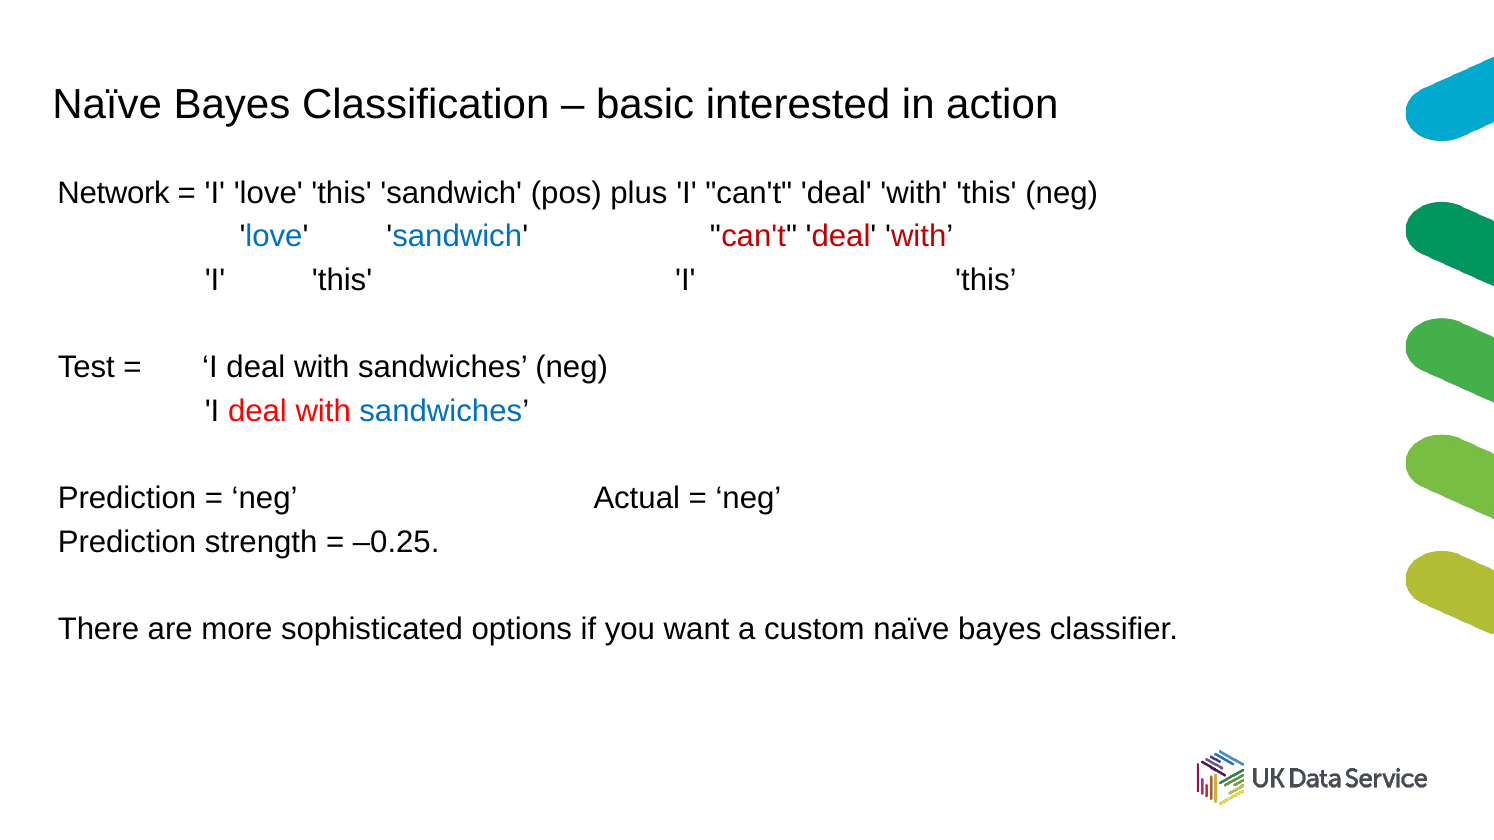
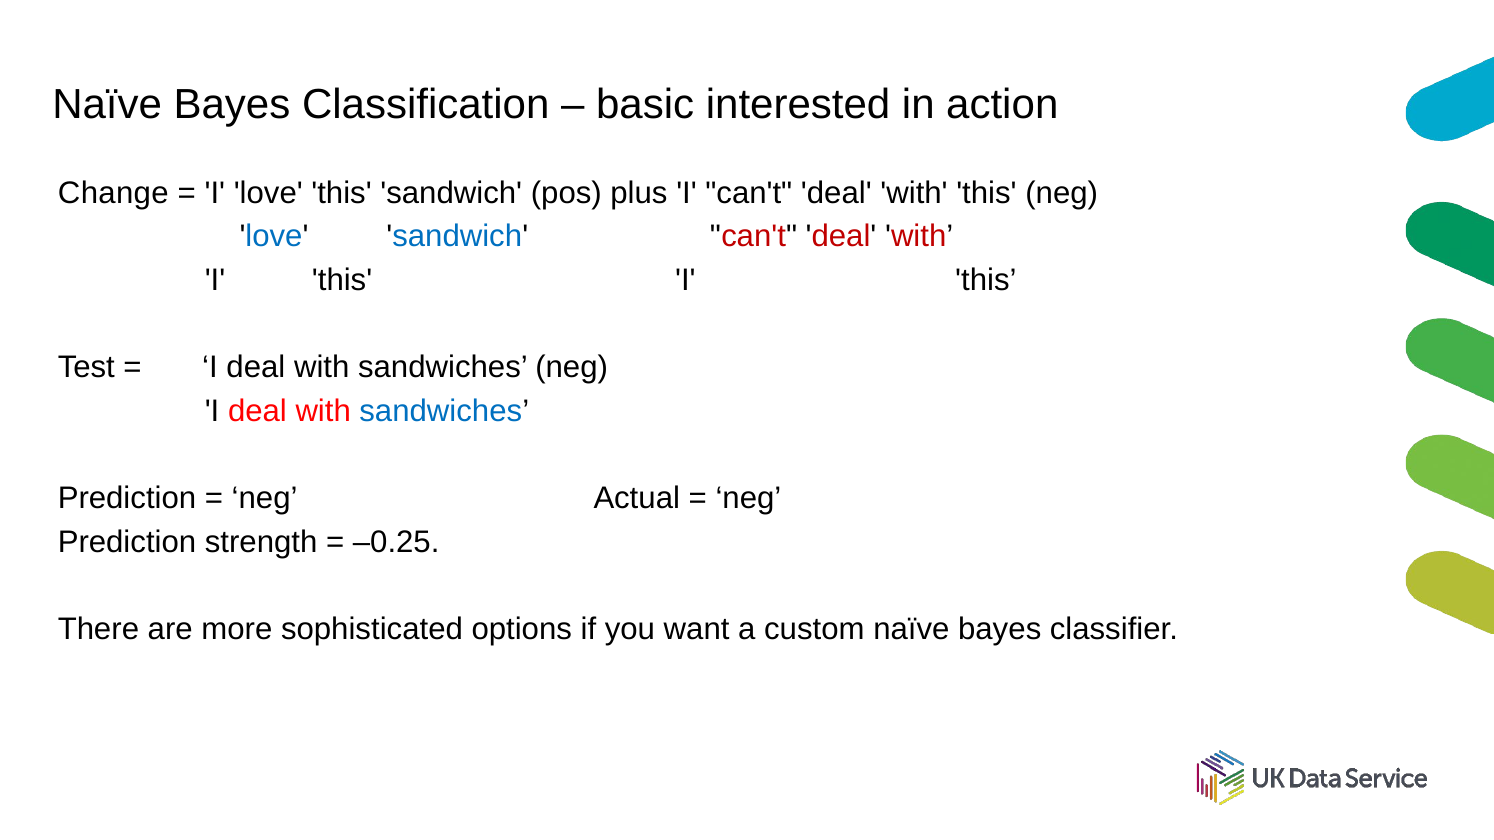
Network: Network -> Change (113, 193)
